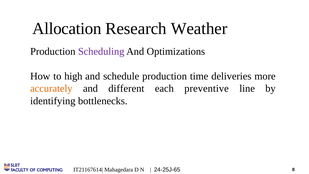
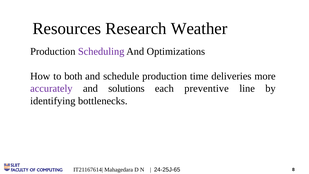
Allocation: Allocation -> Resources (67, 29)
high: high -> both (73, 76)
accurately colour: orange -> purple (51, 88)
different: different -> solutions (126, 88)
